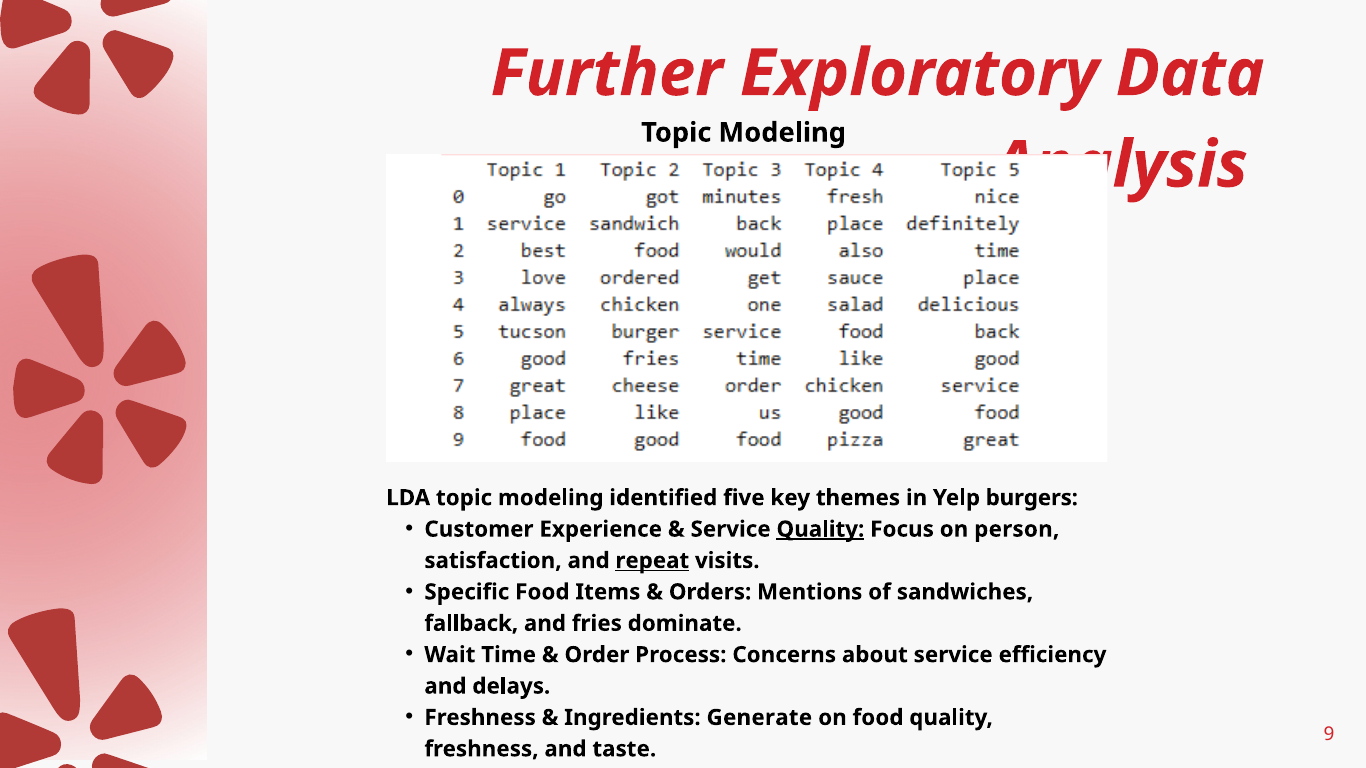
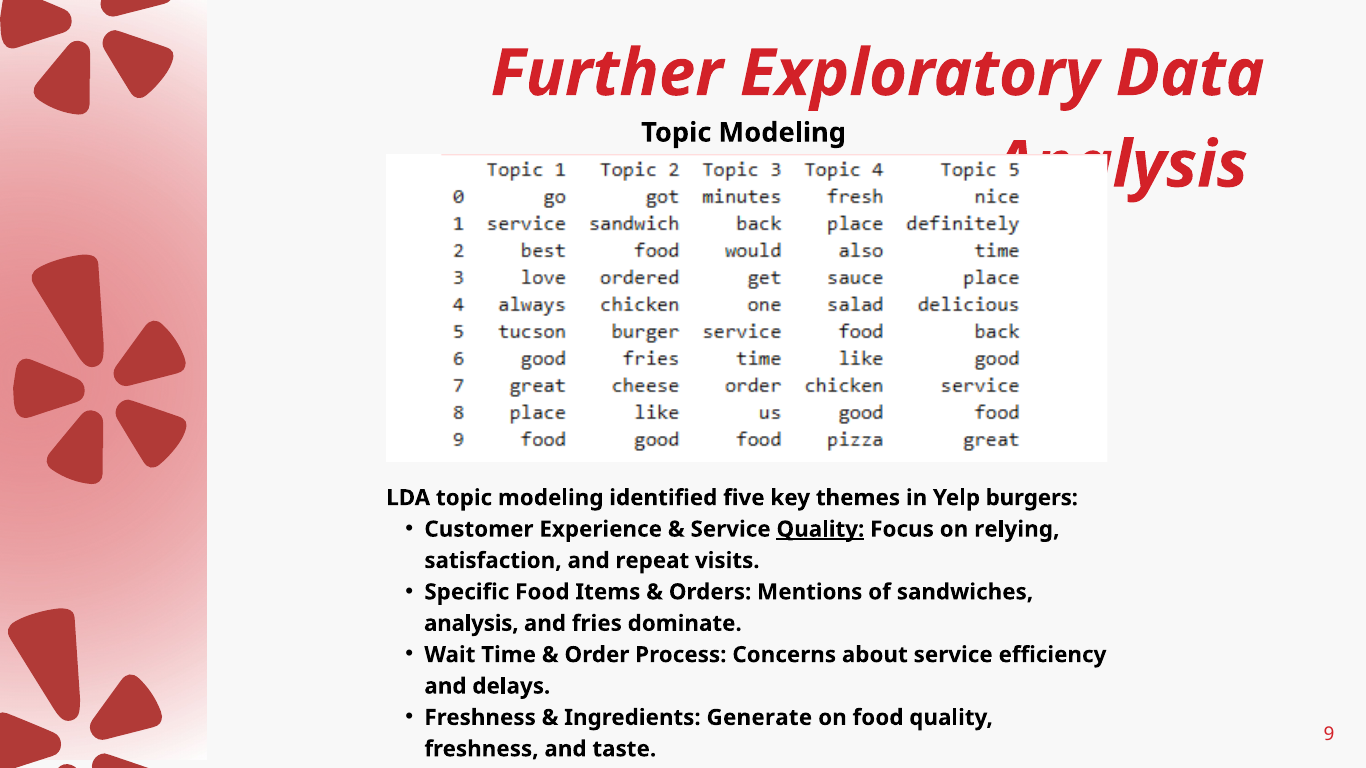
person: person -> relying (1017, 529)
repeat underline: present -> none (652, 561)
fallback: fallback -> analysis (471, 624)
